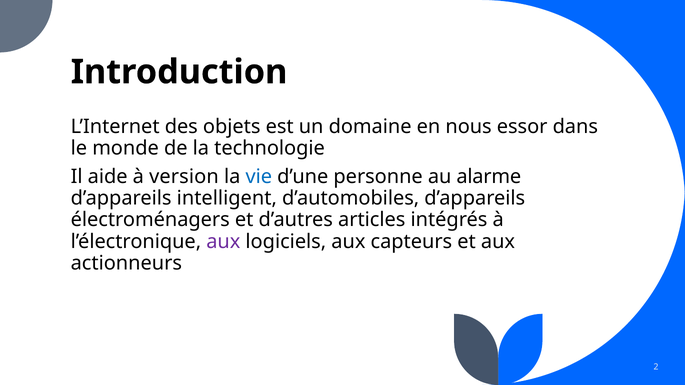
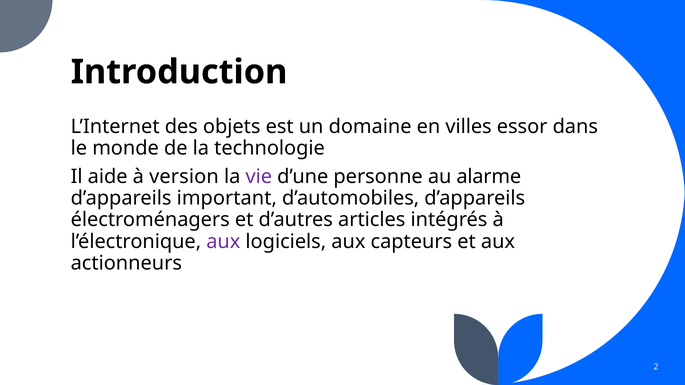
nous: nous -> villes (469, 127)
vie colour: blue -> purple (259, 177)
intelligent: intelligent -> important (227, 198)
